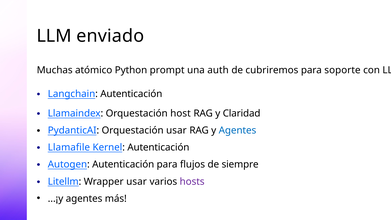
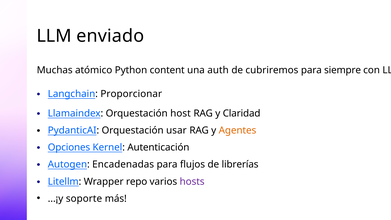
prompt: prompt -> content (167, 70)
soporte: soporte -> siempre (343, 70)
Langchain Autenticación: Autenticación -> Proporcionar (131, 94)
Agentes colour: blue -> orange (238, 130)
Llamafile: Llamafile -> Opciones (69, 147)
Autogen Autenticación: Autenticación -> Encadenadas (123, 164)
siempre: siempre -> librerías (240, 164)
Wrapper usar: usar -> repo (137, 181)
...¡y agentes: agentes -> soporte (84, 198)
